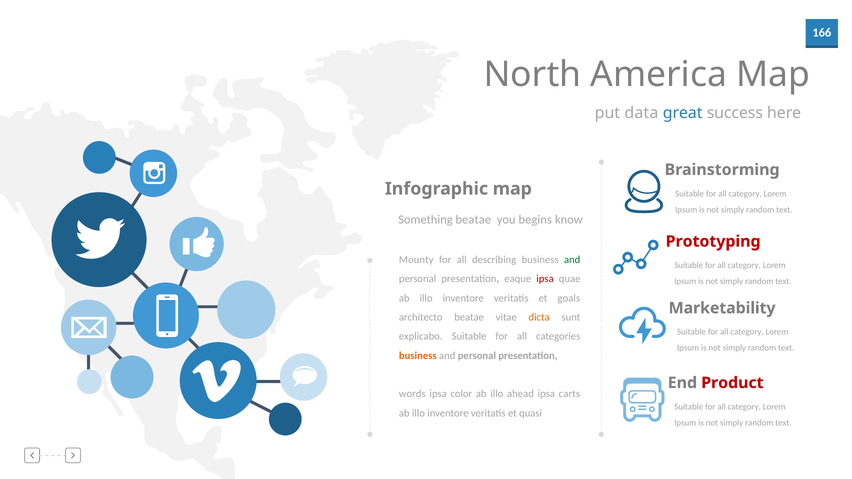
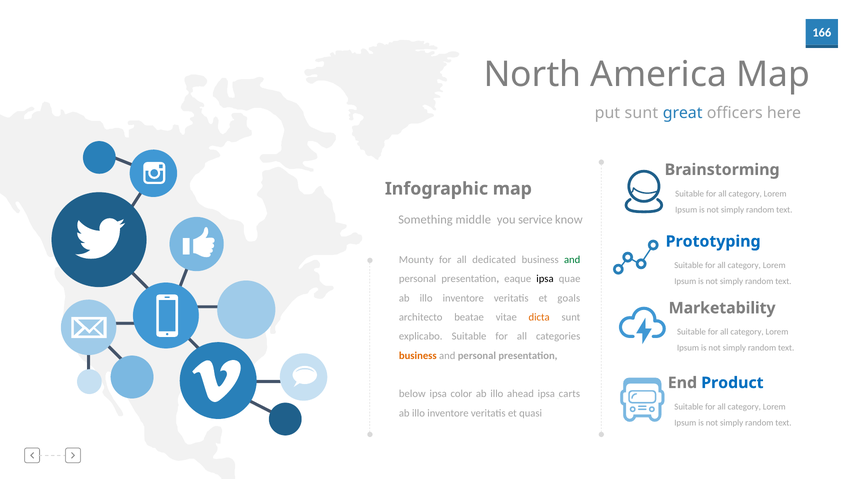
put data: data -> sunt (641, 113)
success: success -> officers (735, 113)
Something beatae: beatae -> middle (473, 220)
begins: begins -> service (535, 220)
Prototyping colour: red -> blue (713, 242)
describing: describing -> dedicated (494, 260)
ipsa colour: red -> black (545, 279)
Product colour: red -> blue (732, 383)
words: words -> below (412, 394)
